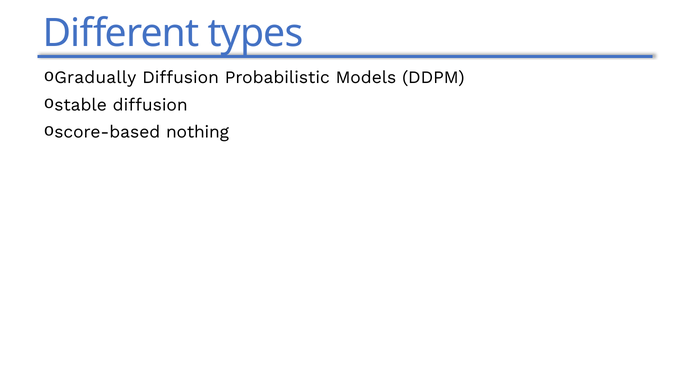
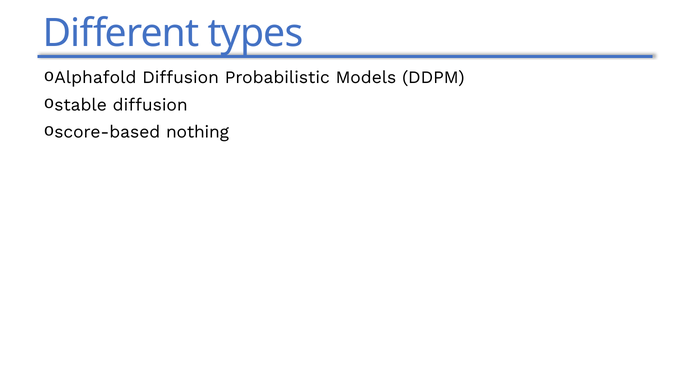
Gradually: Gradually -> Alphafold (95, 77)
